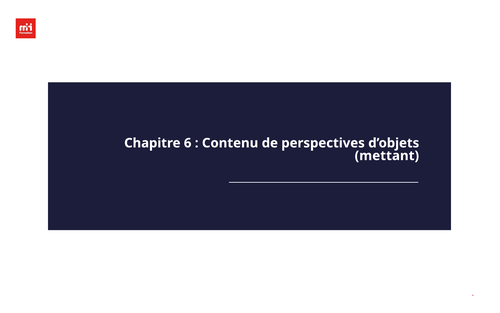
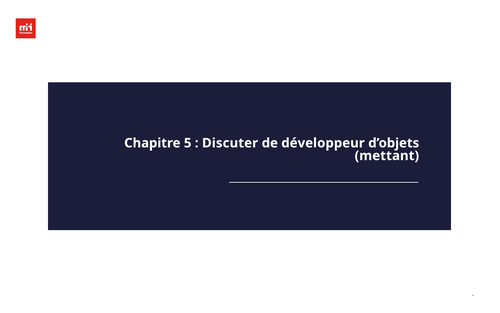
6: 6 -> 5 (188, 143)
Contenu: Contenu -> Discuter (230, 143)
perspectives: perspectives -> développeur (323, 143)
